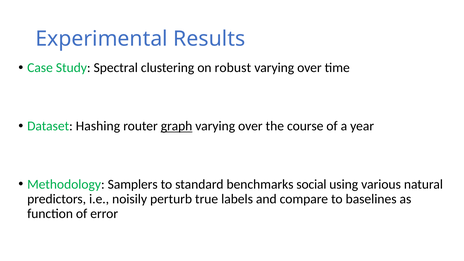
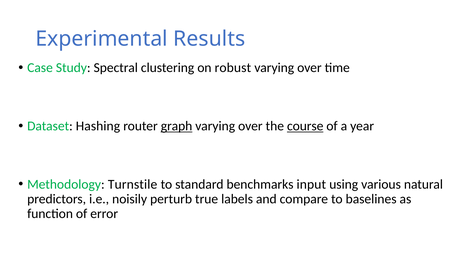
course underline: none -> present (305, 126)
Samplers: Samplers -> Turnstile (133, 184)
social: social -> input (311, 184)
